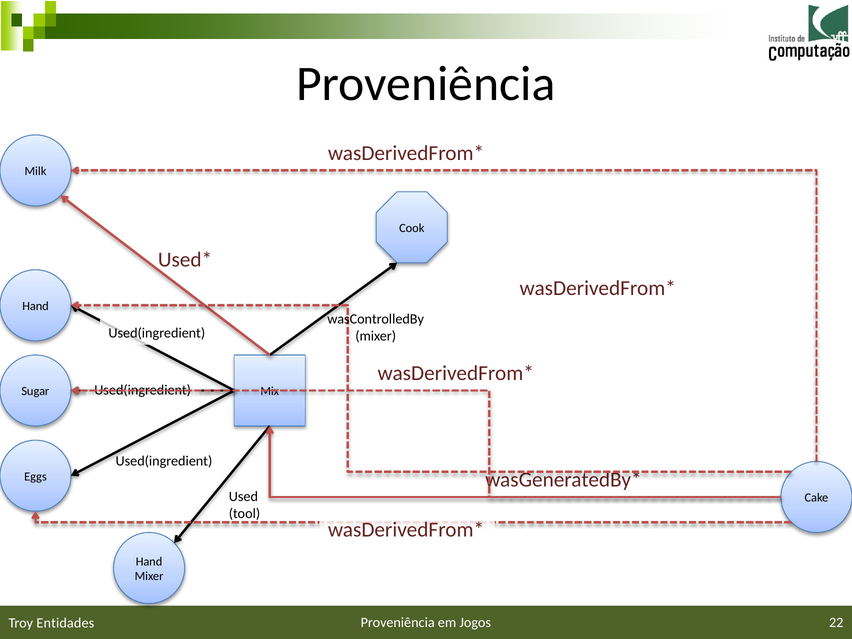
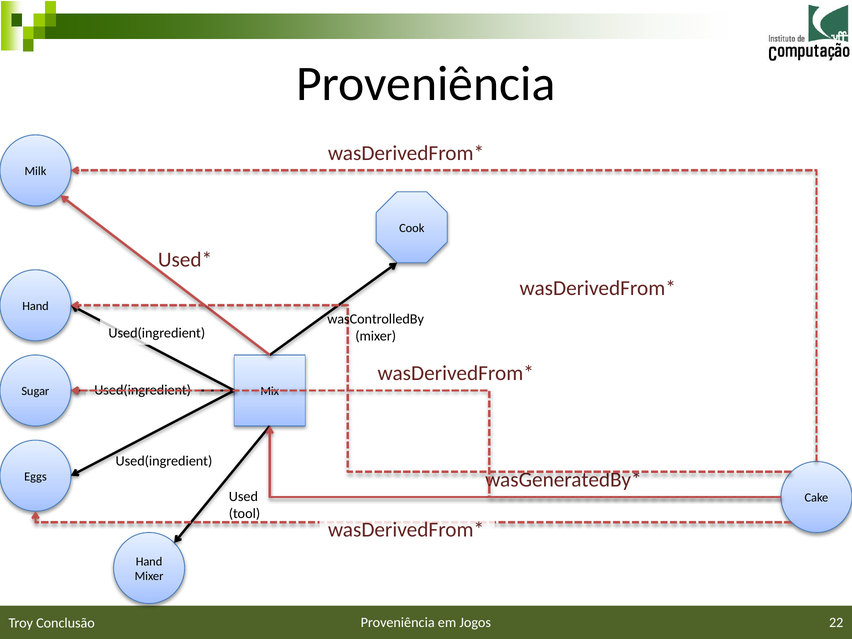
Entidades: Entidades -> Conclusão (65, 623)
